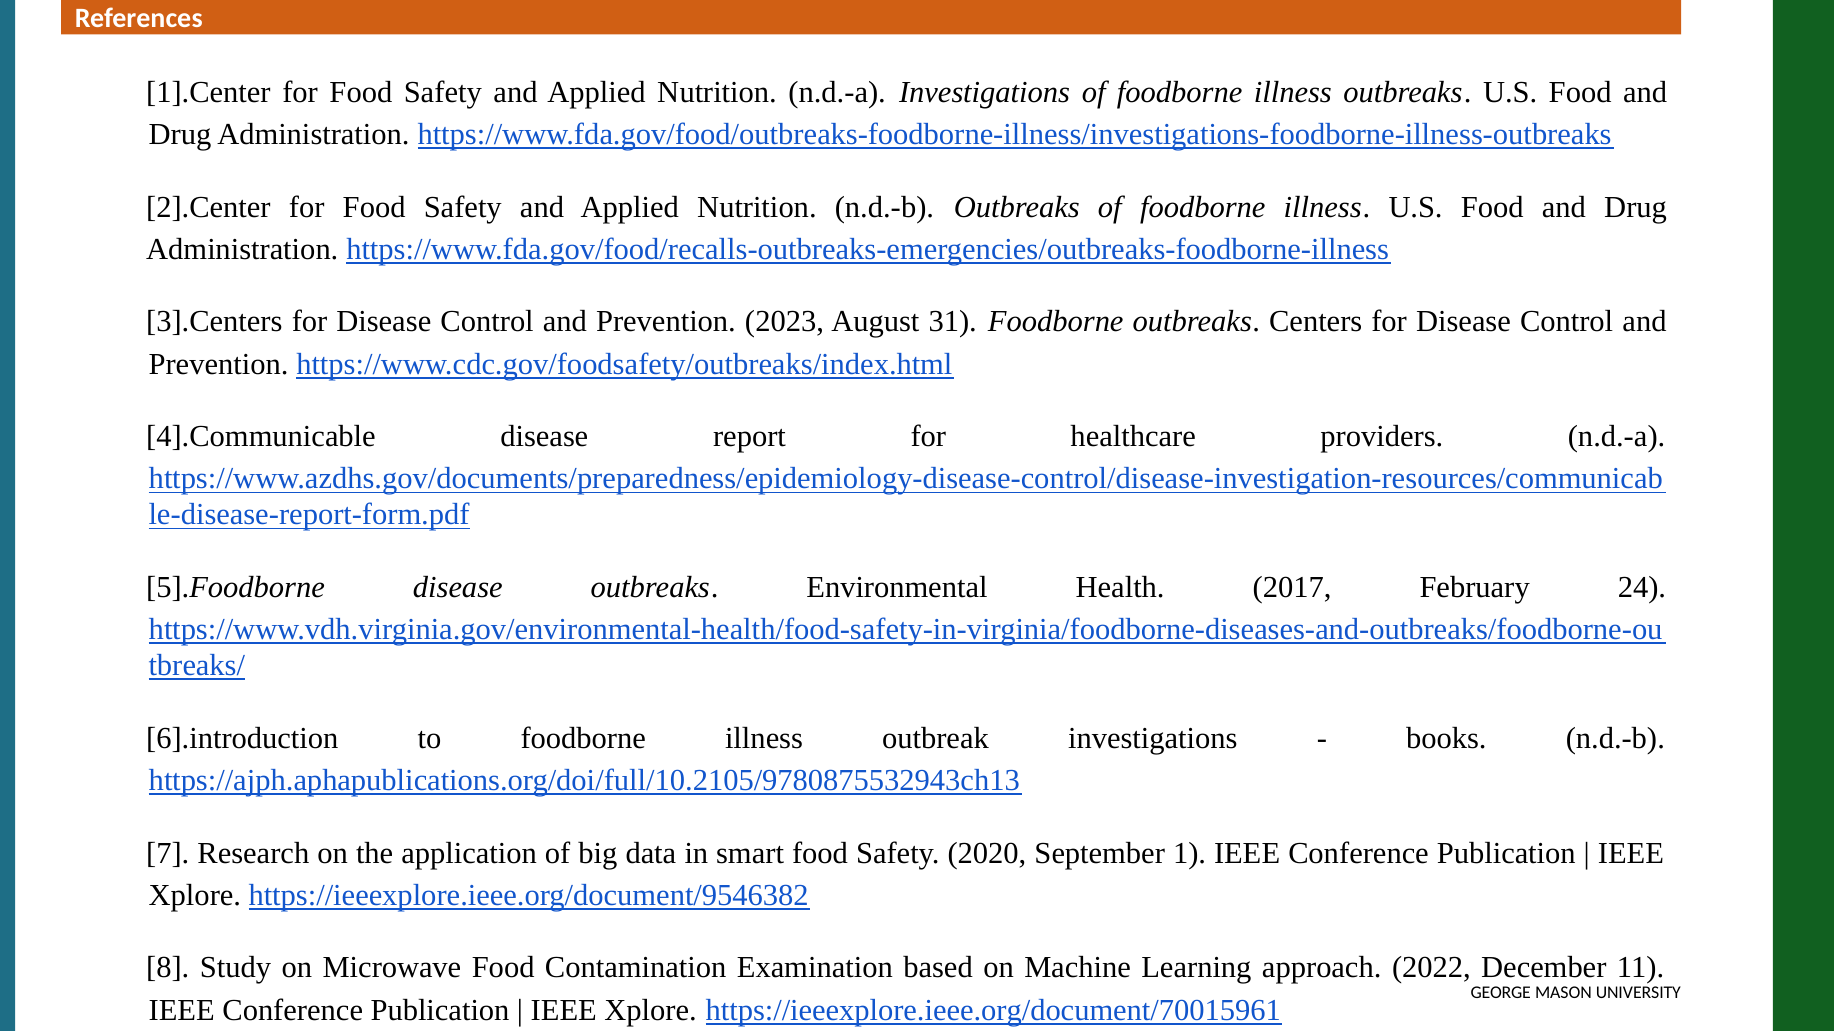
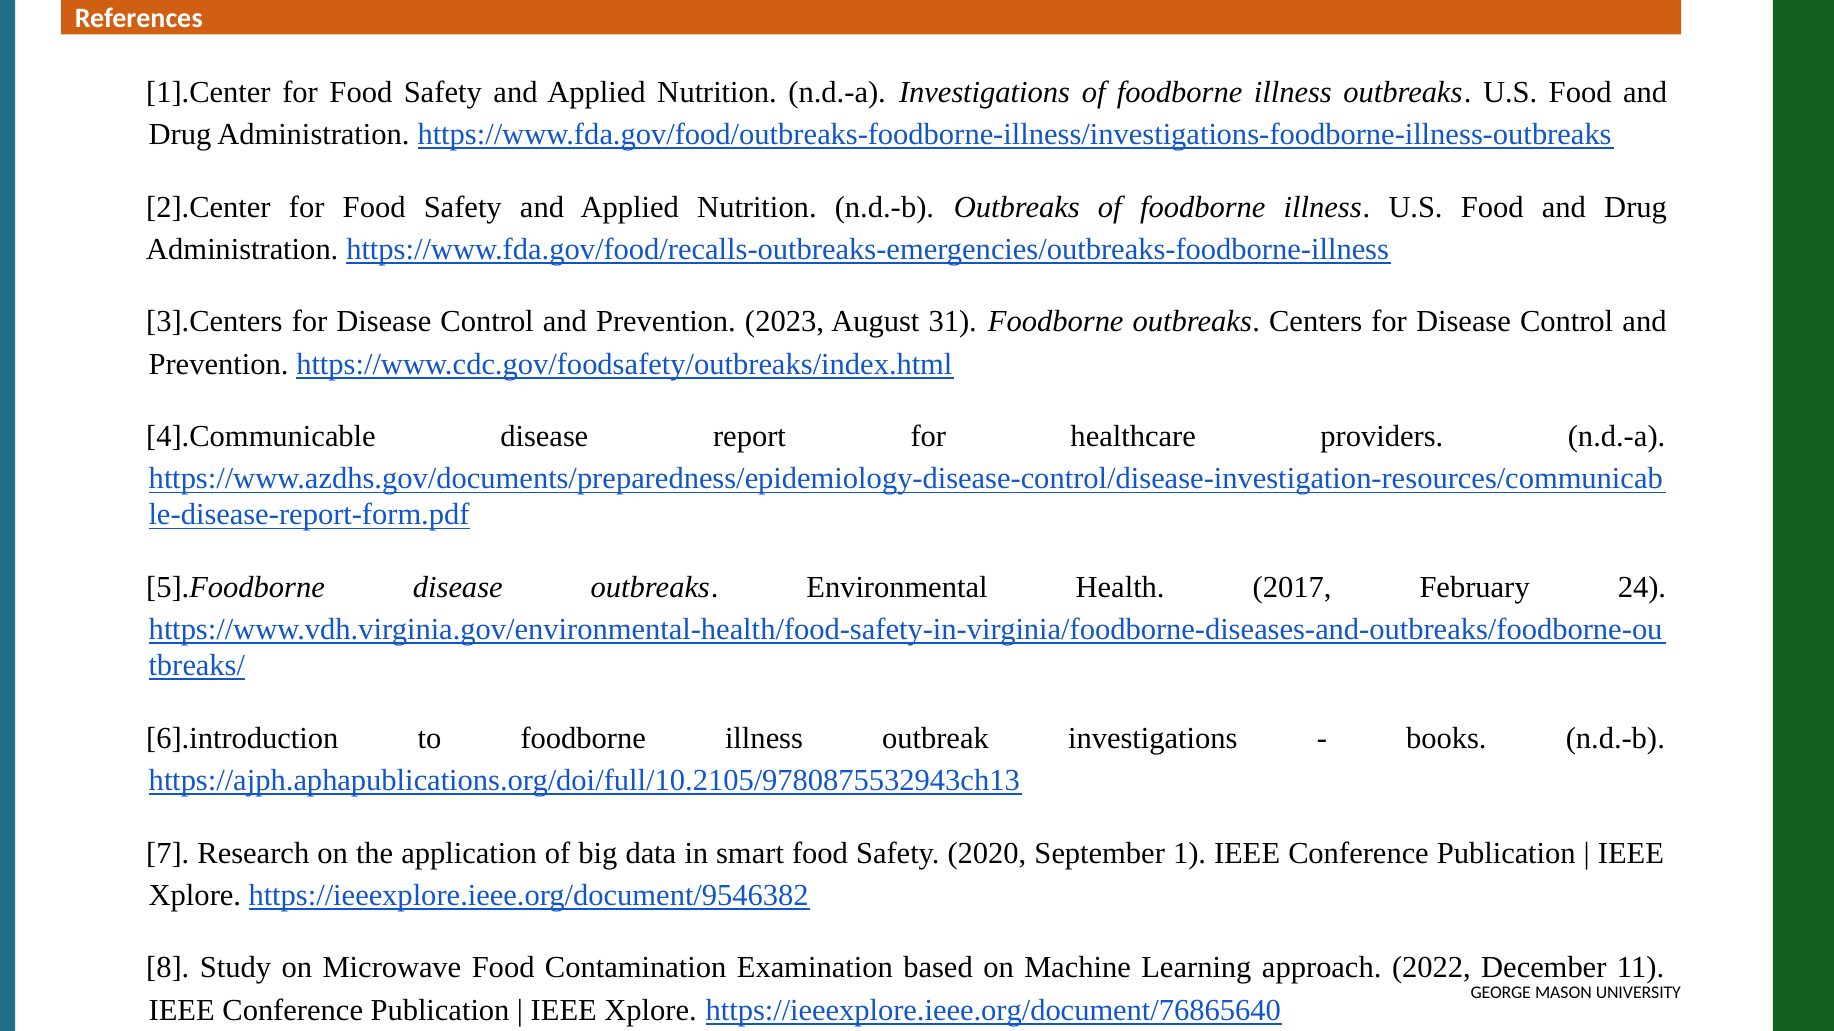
https://ieeexplore.ieee.org/document/70015961: https://ieeexplore.ieee.org/document/70015961 -> https://ieeexplore.ieee.org/document/76865640 (993, 1011)
